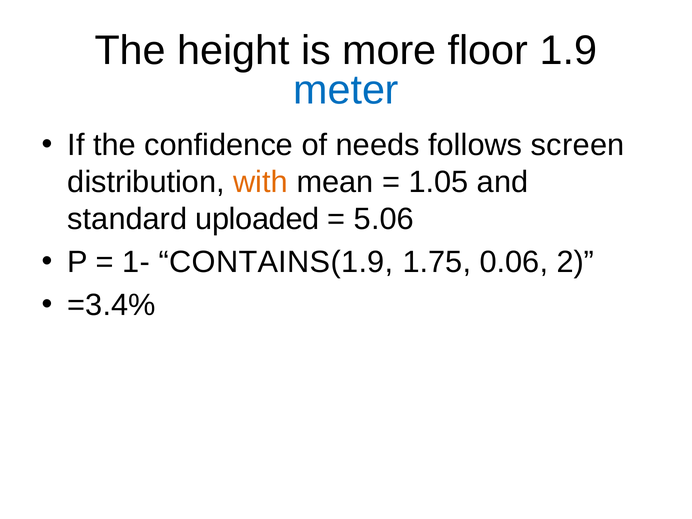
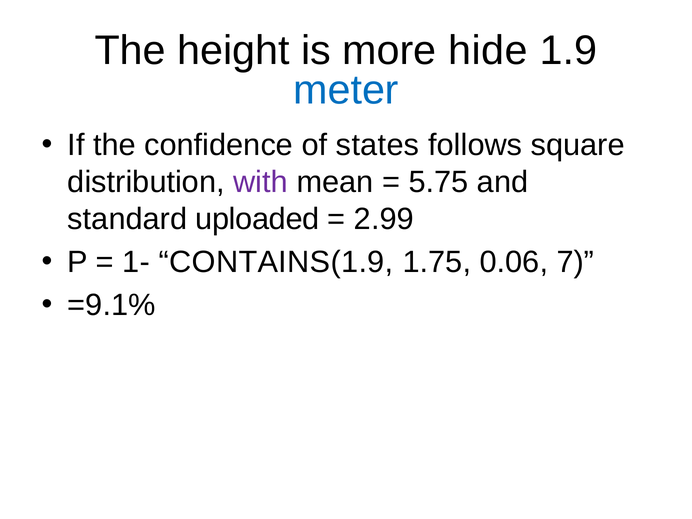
floor: floor -> hide (488, 50)
needs: needs -> states (378, 145)
screen: screen -> square (578, 145)
with colour: orange -> purple (261, 182)
1.05: 1.05 -> 5.75 (438, 182)
5.06: 5.06 -> 2.99 (384, 219)
2: 2 -> 7 (575, 262)
=3.4%: =3.4% -> =9.1% (112, 305)
